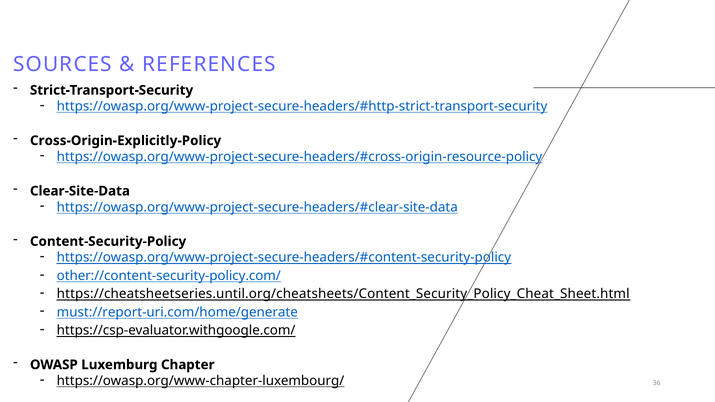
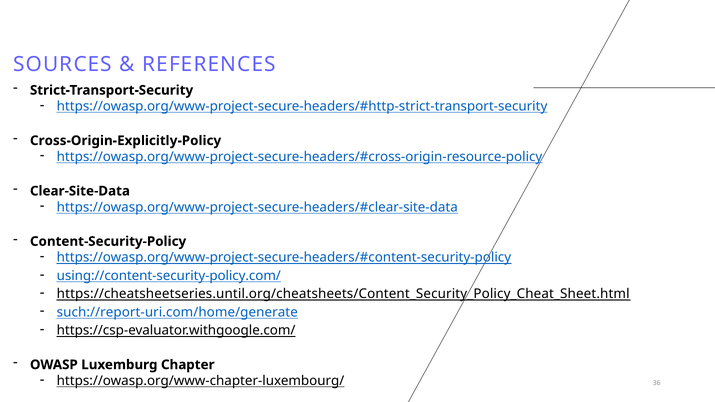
other://content-security-policy.com/: other://content-security-policy.com/ -> using://content-security-policy.com/ (169, 276)
must://report-uri.com/home/generate: must://report-uri.com/home/generate -> such://report-uri.com/home/generate (177, 312)
